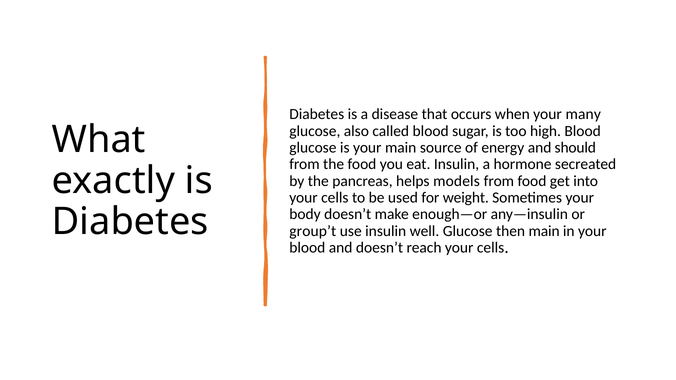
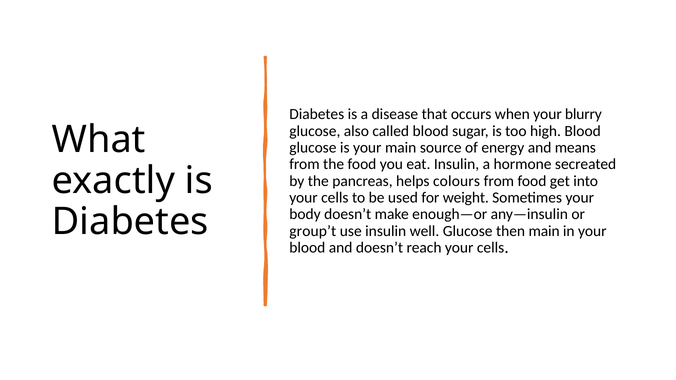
many: many -> blurry (583, 114)
should: should -> means (575, 148)
models: models -> colours (457, 181)
